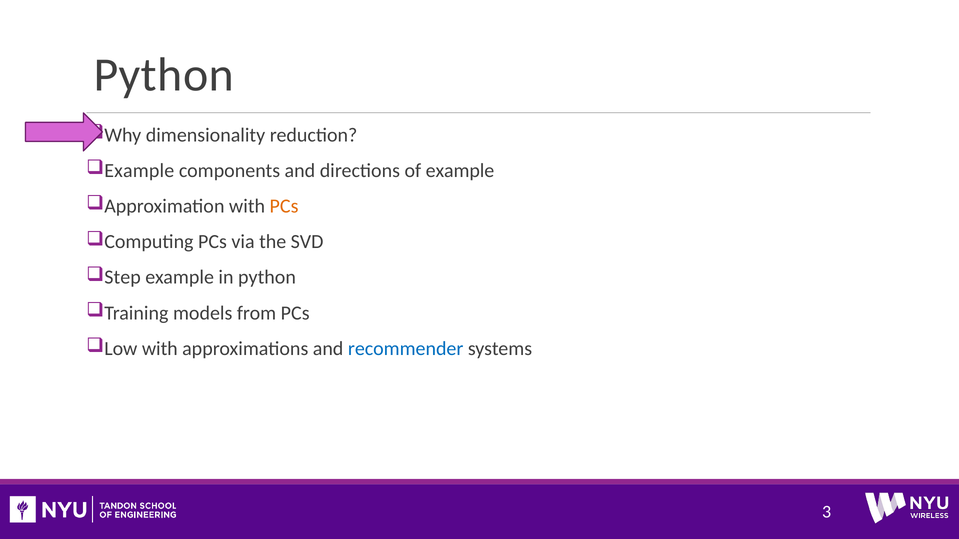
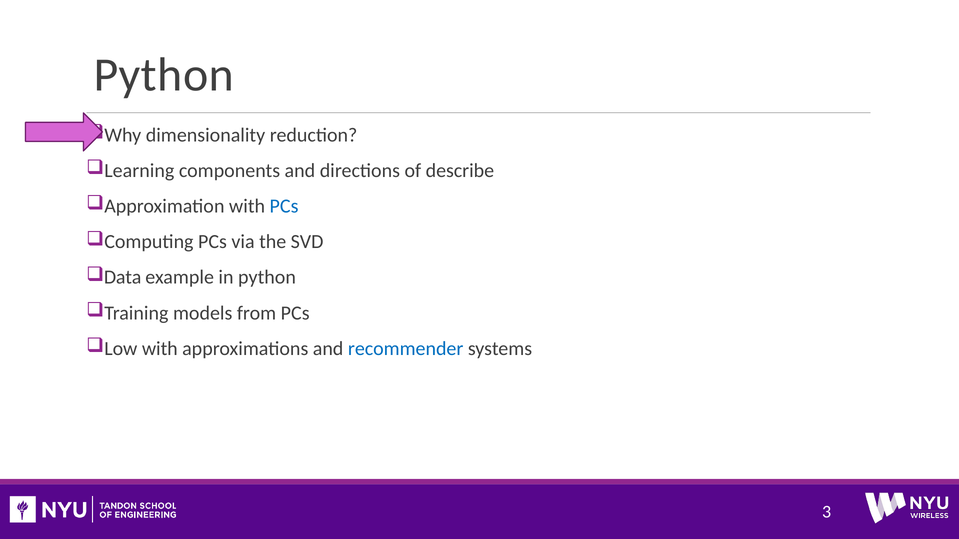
Example: Example -> Learning (139, 171)
of example: example -> describe (460, 171)
PCs colour: orange -> blue (284, 206)
Step: Step -> Data (123, 278)
